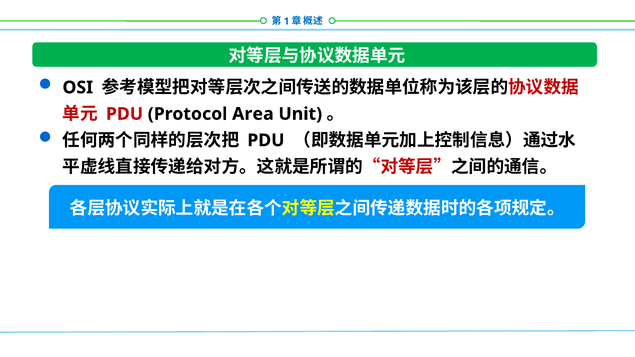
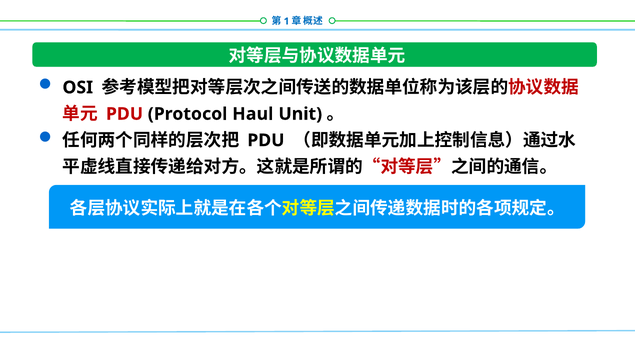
Area: Area -> Haul (253, 114)
